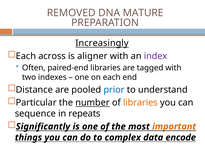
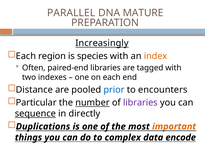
REMOVED: REMOVED -> PARALLEL (71, 13)
across: across -> region (52, 56)
aligner: aligner -> species (92, 56)
index colour: purple -> orange (156, 56)
understand: understand -> encounters (163, 90)
libraries colour: orange -> purple (140, 102)
sequence underline: none -> present (35, 113)
repeats: repeats -> directly (84, 113)
Significantly: Significantly -> Duplications (43, 126)
